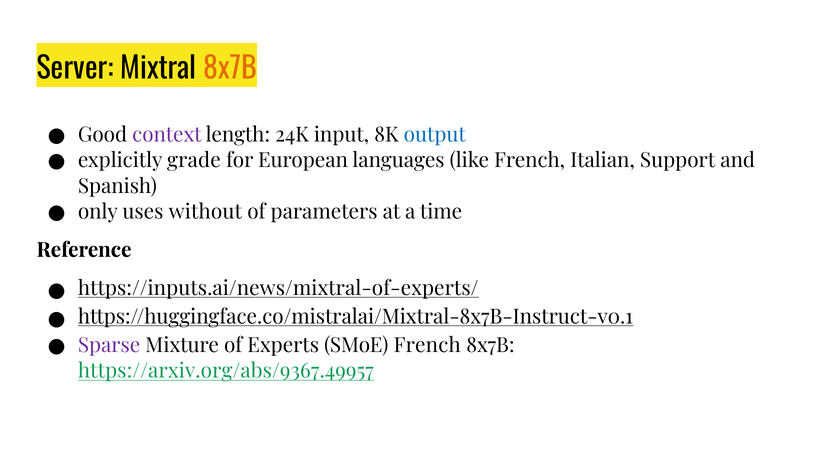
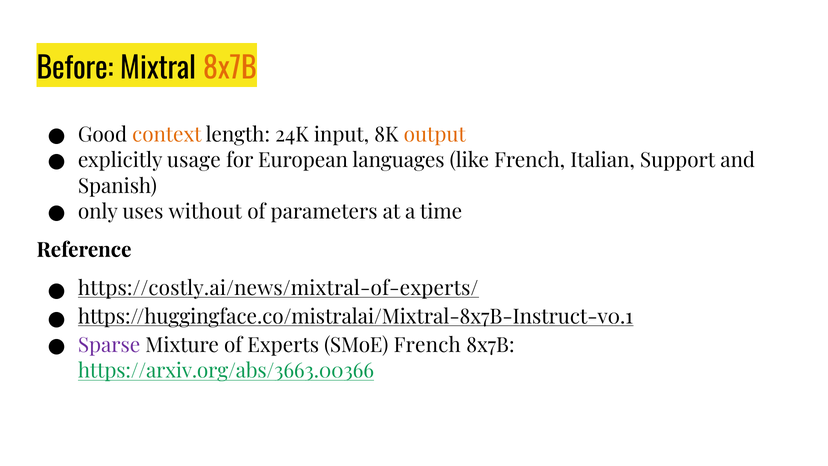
Server: Server -> Before (75, 69)
context colour: purple -> orange (167, 135)
output colour: blue -> orange (435, 135)
grade: grade -> usage (194, 160)
https://inputs.ai/news/mixtral-of-experts/: https://inputs.ai/news/mixtral-of-experts/ -> https://costly.ai/news/mixtral-of-experts/ (278, 288)
https://arxiv.org/abs/9367.49957: https://arxiv.org/abs/9367.49957 -> https://arxiv.org/abs/3663.00366 (226, 371)
